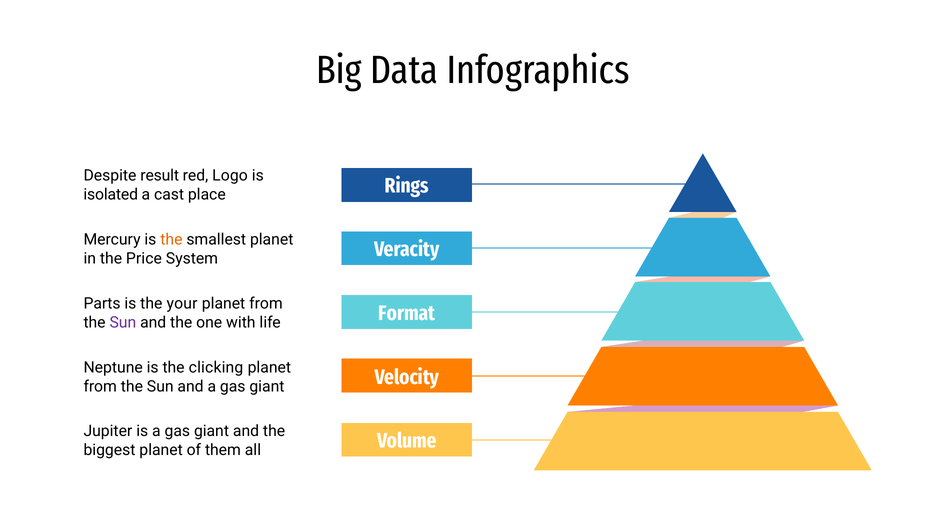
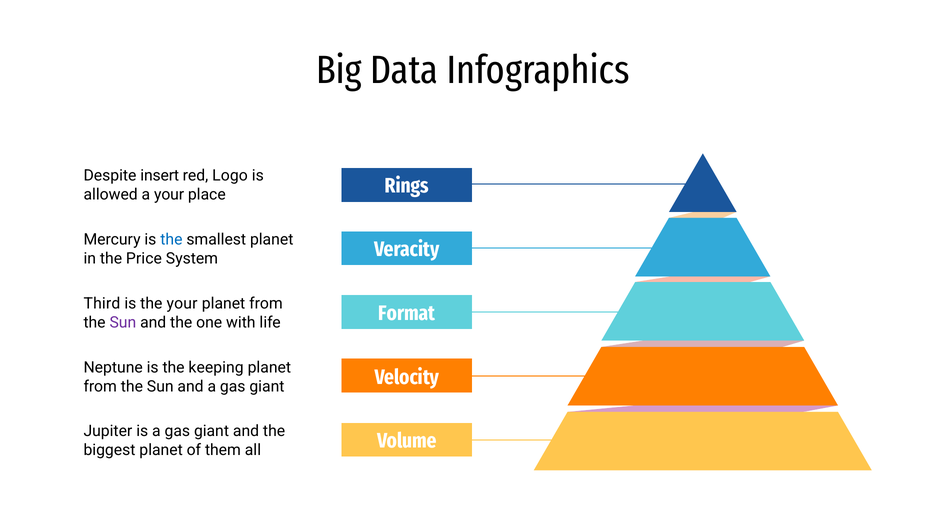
result: result -> insert (160, 176)
isolated: isolated -> allowed (111, 195)
a cast: cast -> your (169, 195)
the colour: orange -> blue (171, 240)
Parts: Parts -> Third (102, 304)
clicking: clicking -> keeping (216, 368)
